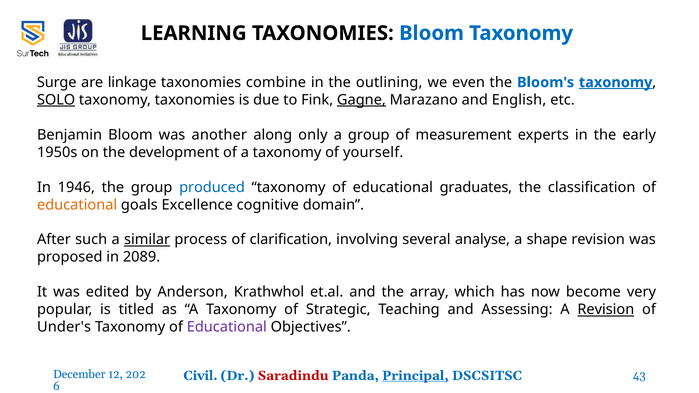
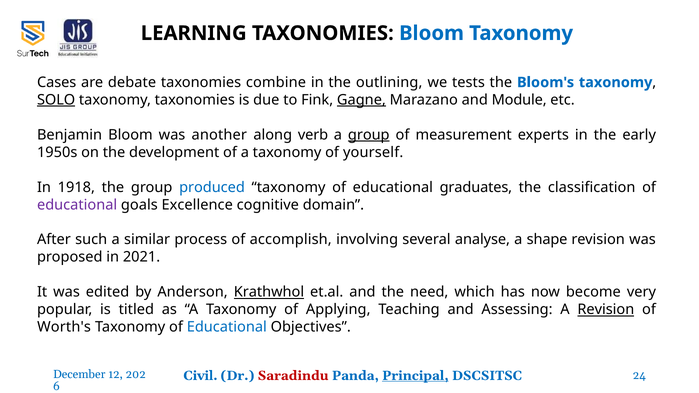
Surge: Surge -> Cases (57, 82)
linkage: linkage -> debate (132, 82)
even: even -> tests (468, 82)
taxonomy underline: present -> none (616, 82)
English: English -> Module (519, 100)
only: only -> verb (313, 135)
group underline: none -> present (369, 135)
1946: 1946 -> 1918 (76, 187)
educational colour: orange -> purple (77, 205)
similar underline: present -> none (147, 240)
clarification: clarification -> accomplish (291, 240)
2089: 2089 -> 2021 (142, 257)
Krathwhol underline: none -> present (269, 292)
array: array -> need (429, 292)
Strategic: Strategic -> Applying (338, 310)
Under's: Under's -> Worth's (64, 327)
Educational colour: purple -> blue (227, 327)
43: 43 -> 24 (639, 375)
